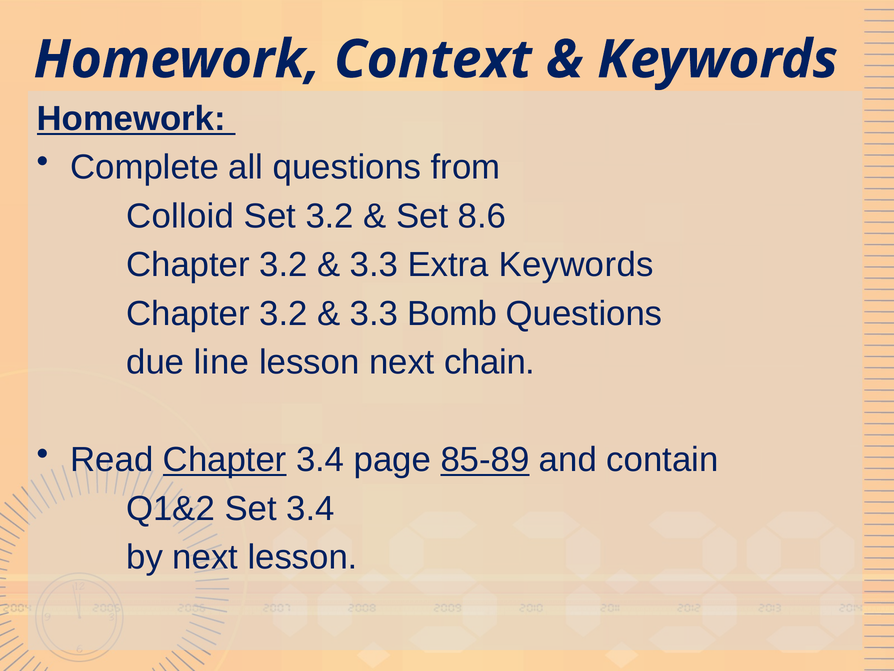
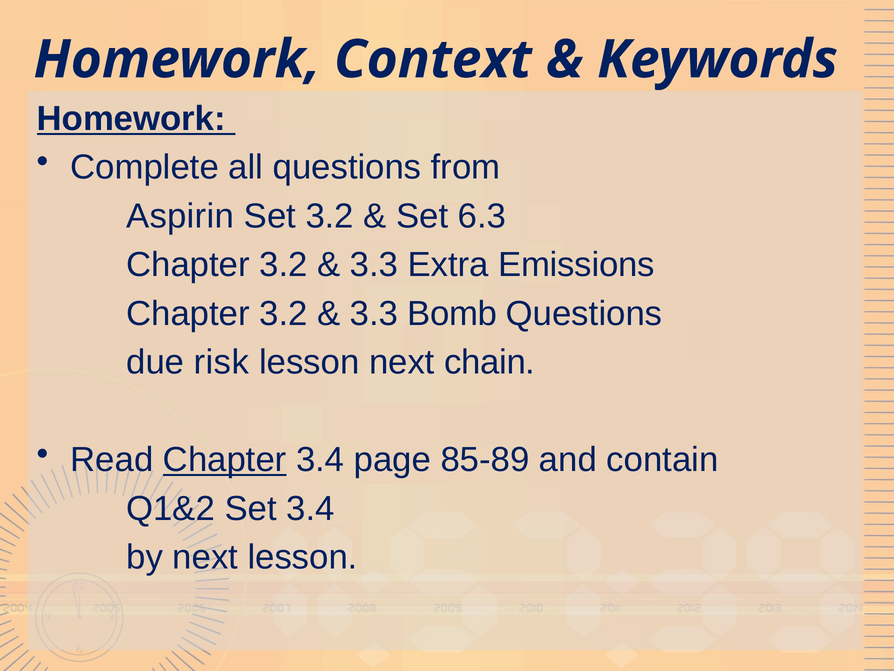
Colloid: Colloid -> Aspirin (180, 216)
8.6: 8.6 -> 6.3 (482, 216)
Extra Keywords: Keywords -> Emissions (576, 265)
line: line -> risk (221, 362)
85-89 underline: present -> none (485, 460)
